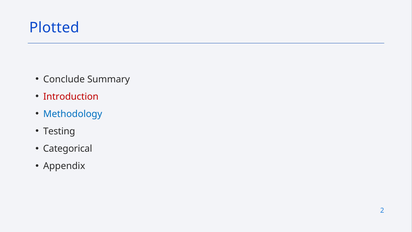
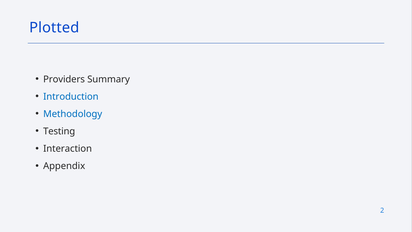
Conclude: Conclude -> Providers (64, 79)
Introduction colour: red -> blue (71, 97)
Categorical: Categorical -> Interaction (68, 149)
